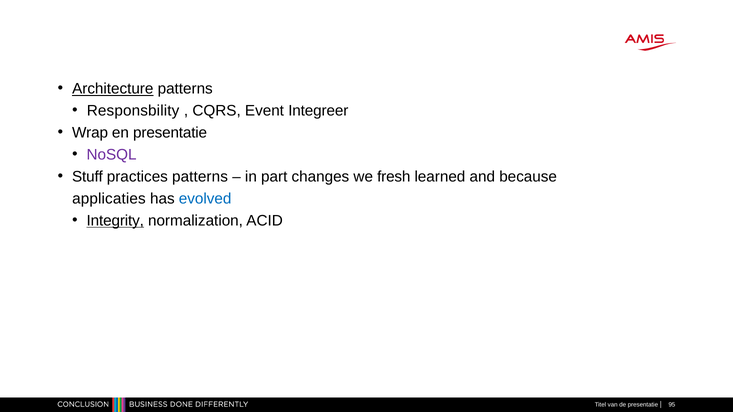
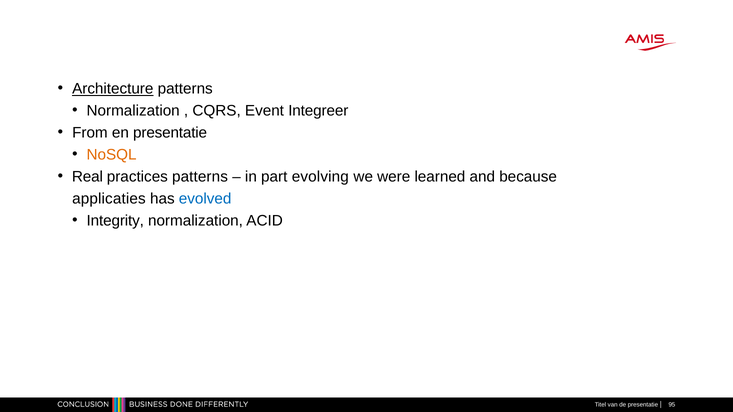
Responsbility: Responsbility -> Normalization (133, 111)
Wrap: Wrap -> From (90, 133)
NoSQL colour: purple -> orange (112, 155)
Stuff: Stuff -> Real (87, 177)
changes: changes -> evolving (320, 177)
fresh: fresh -> were (394, 177)
Integrity underline: present -> none (115, 221)
